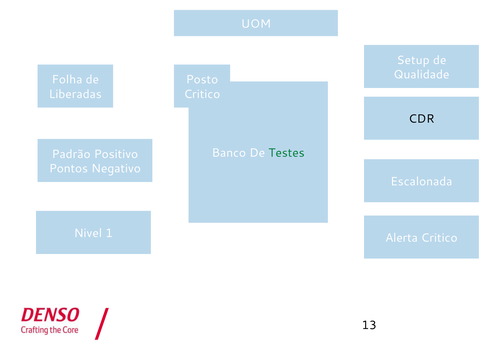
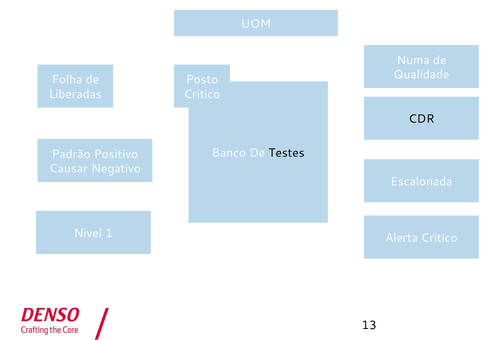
Setup: Setup -> Numa (413, 60)
Testes colour: green -> black (287, 153)
Pontos: Pontos -> Causar (68, 169)
